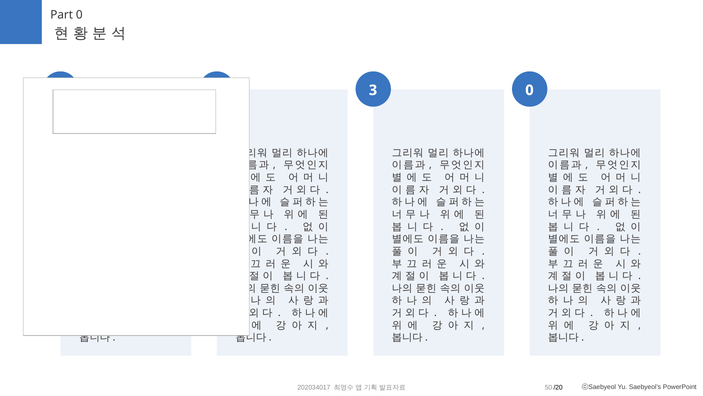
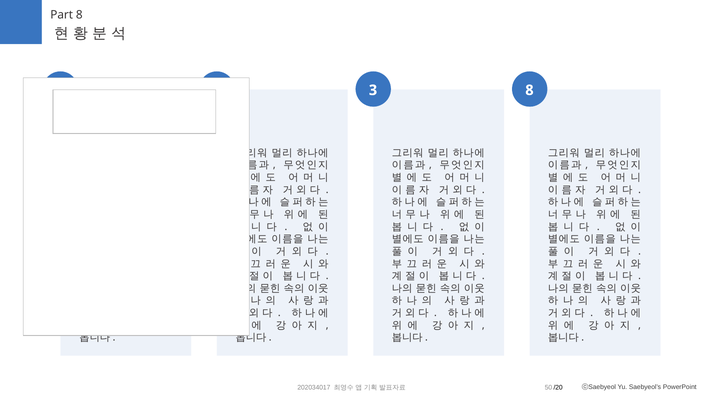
Part 0: 0 -> 8 (79, 15)
3 0: 0 -> 8 (529, 90)
